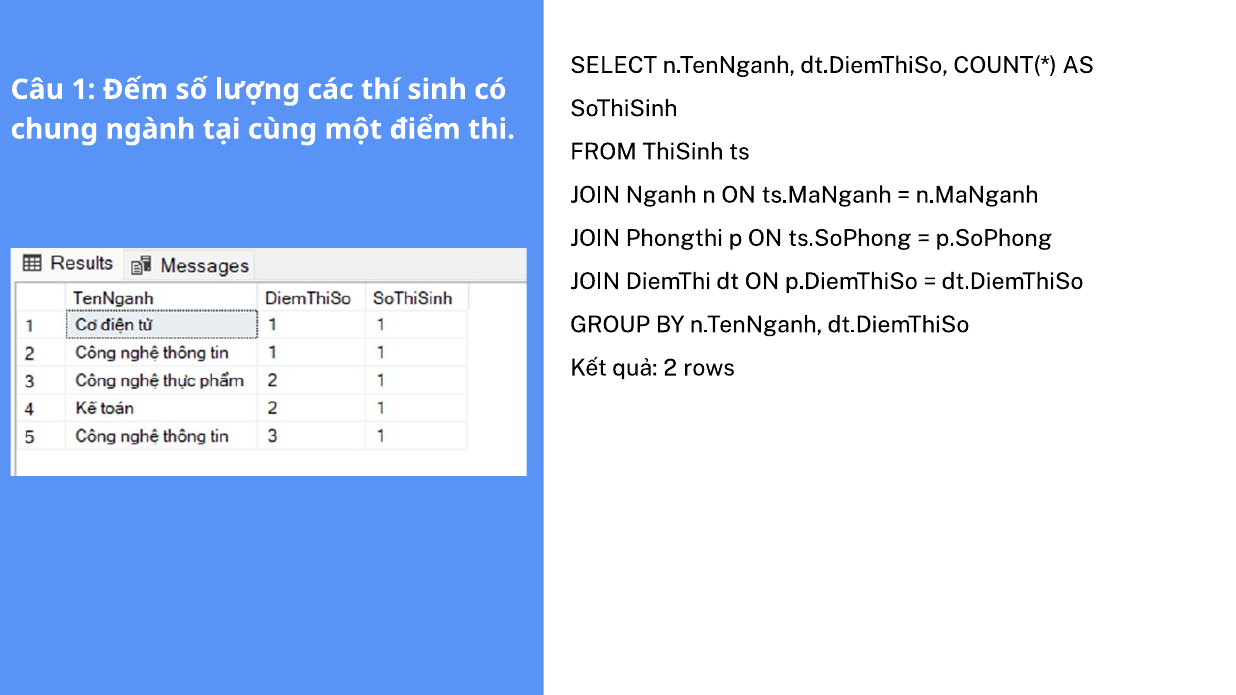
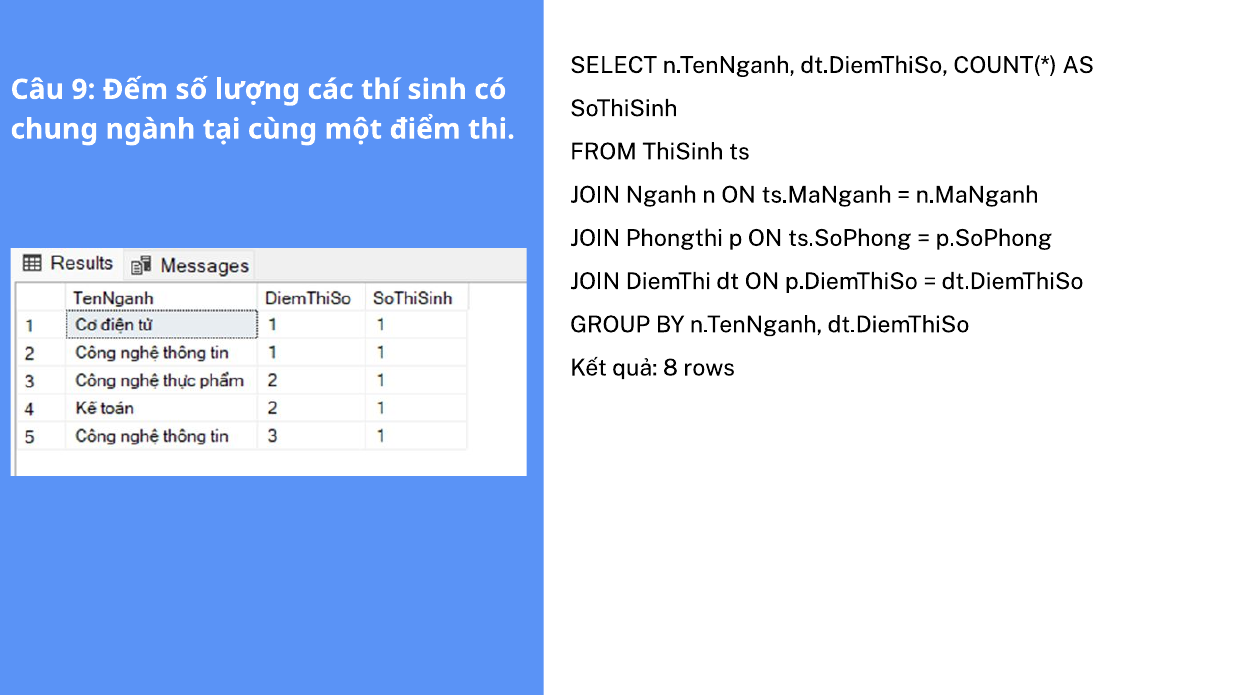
1: 1 -> 9 (83, 90)
2: 2 -> 8 (670, 368)
